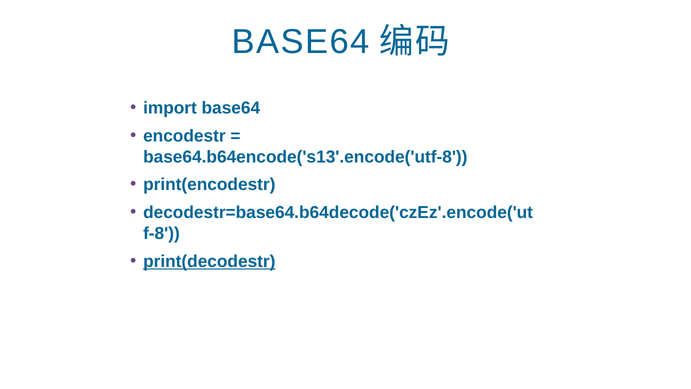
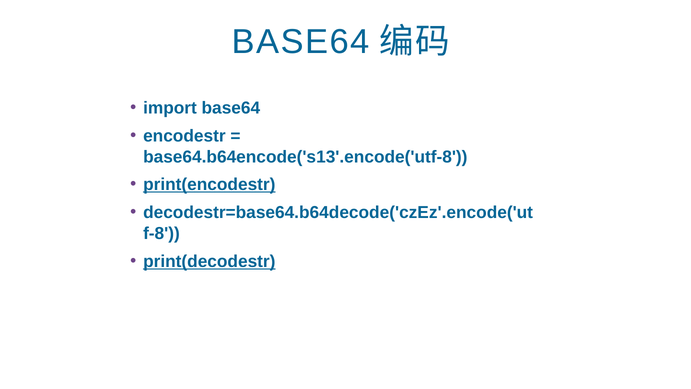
print(encodestr underline: none -> present (209, 185)
